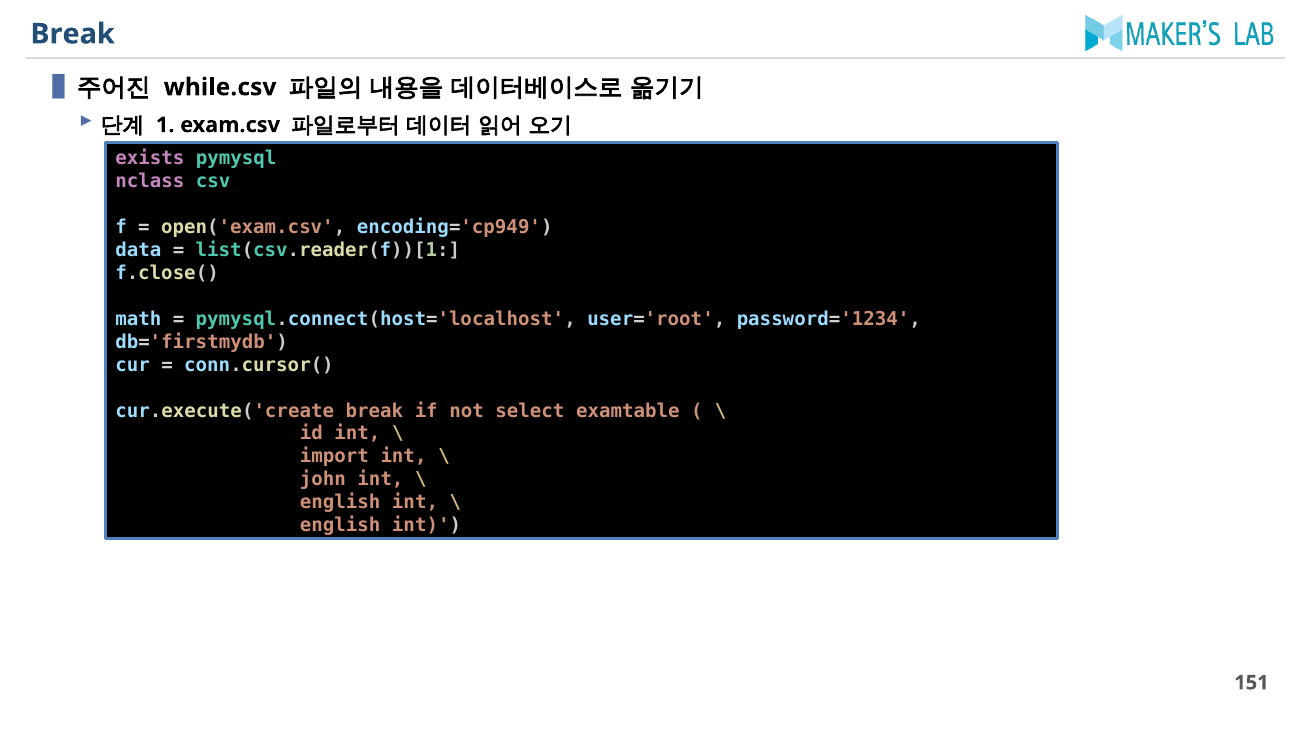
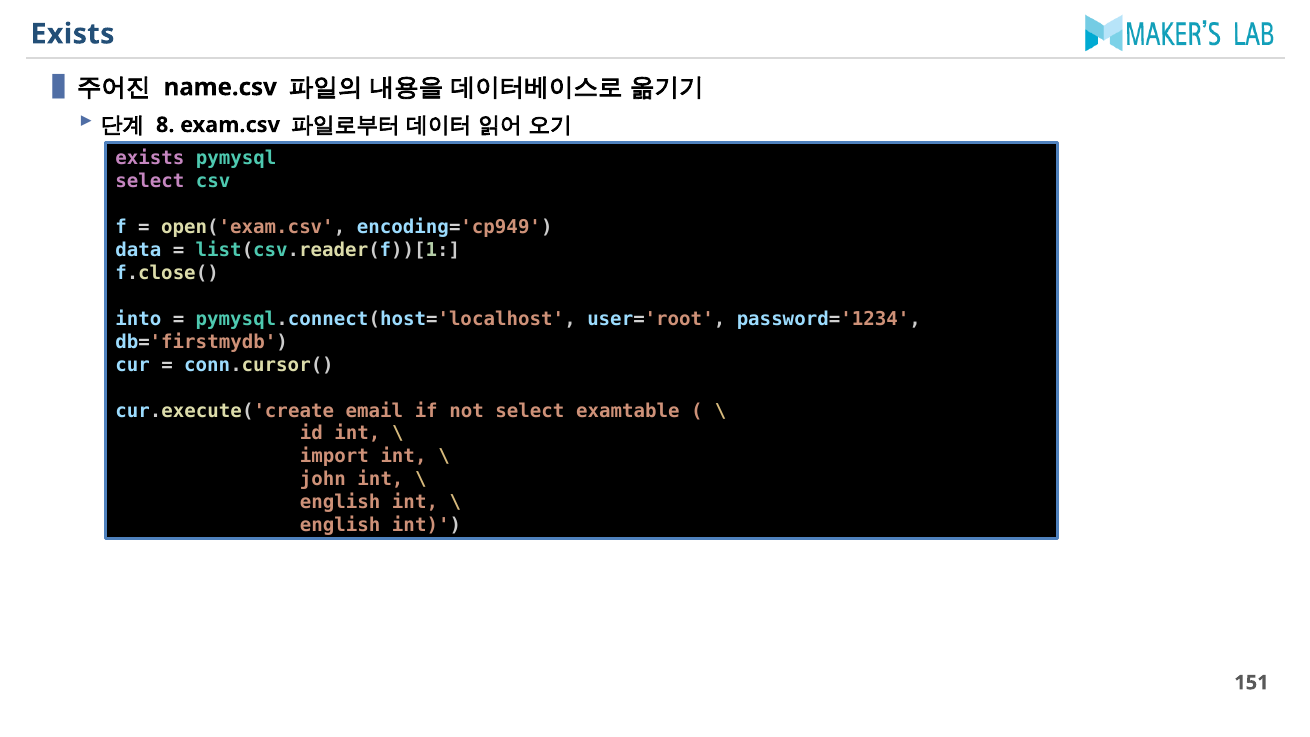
Break: Break -> Exists (72, 34)
while.csv: while.csv -> name.csv (220, 87)
1: 1 -> 8 (165, 125)
nclass: nclass -> select (150, 181)
math: math -> into (138, 319)
cur.execute('create break: break -> email (374, 411)
